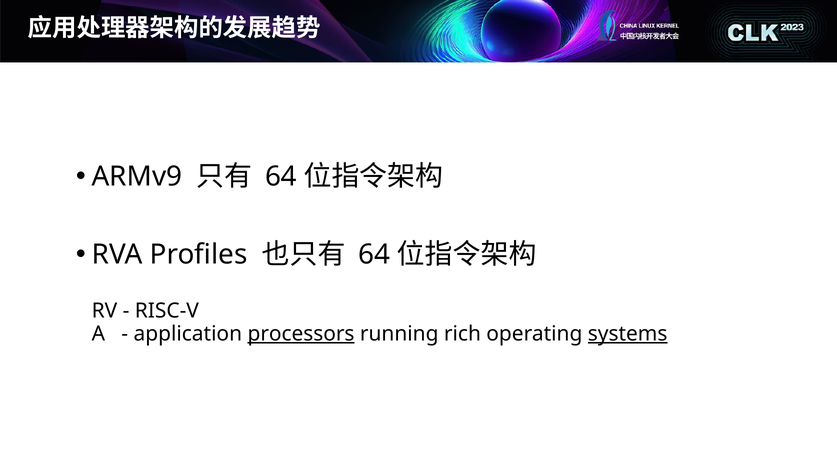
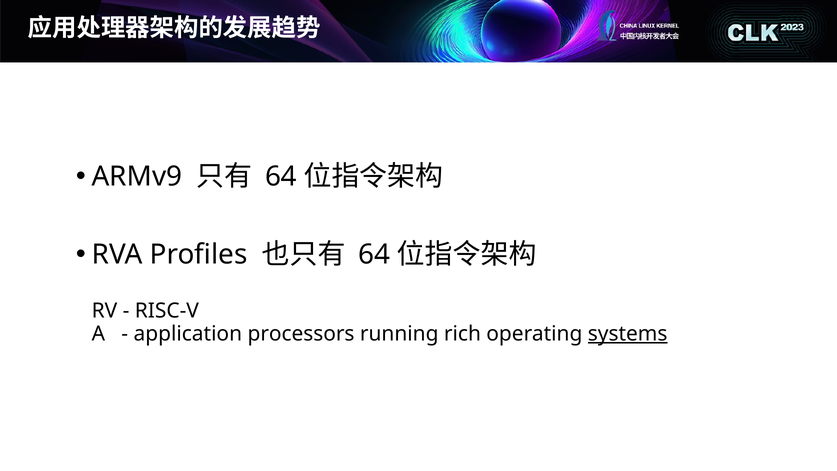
processors underline: present -> none (301, 334)
